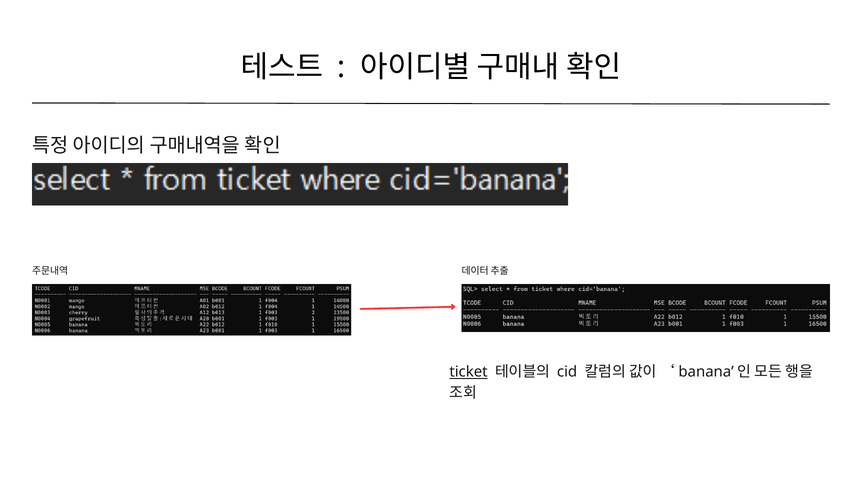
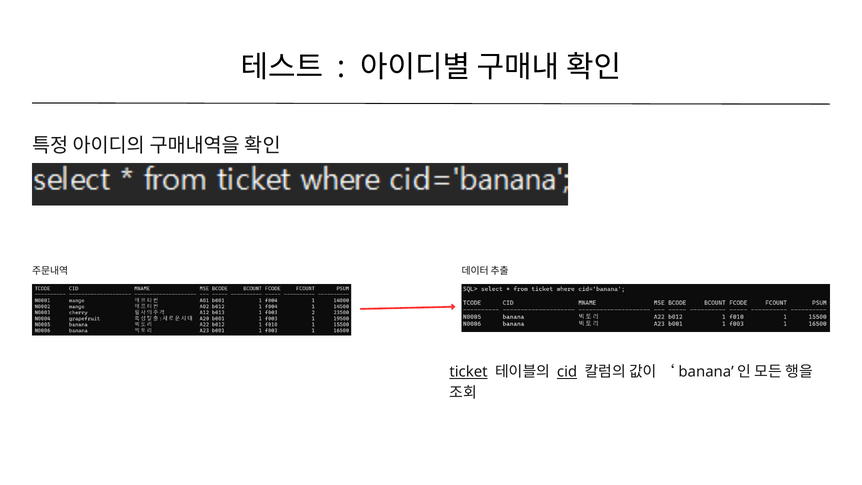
cid underline: none -> present (567, 372)
